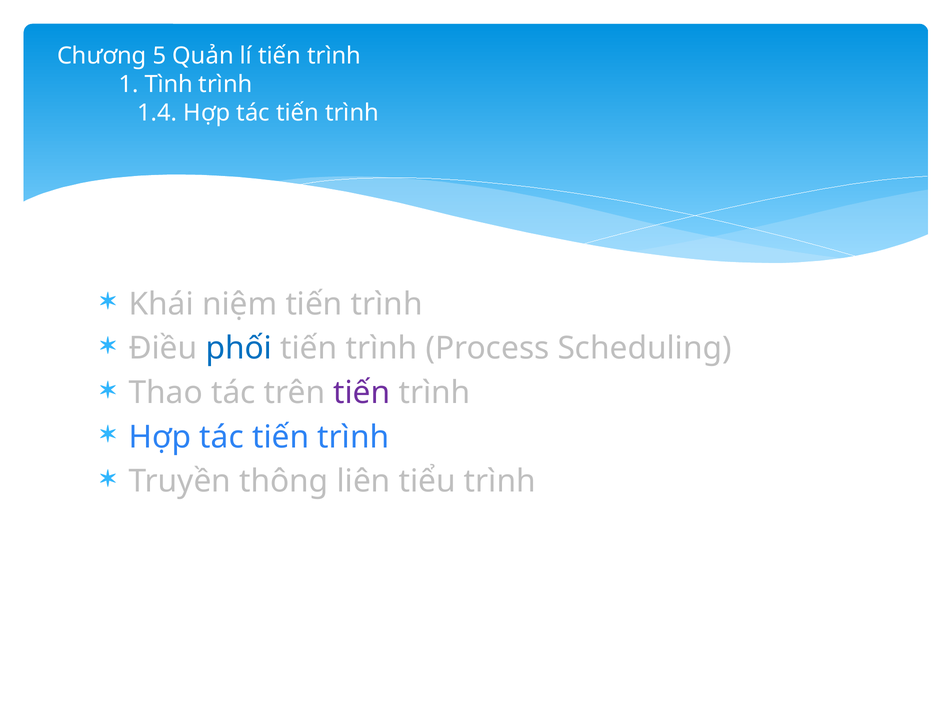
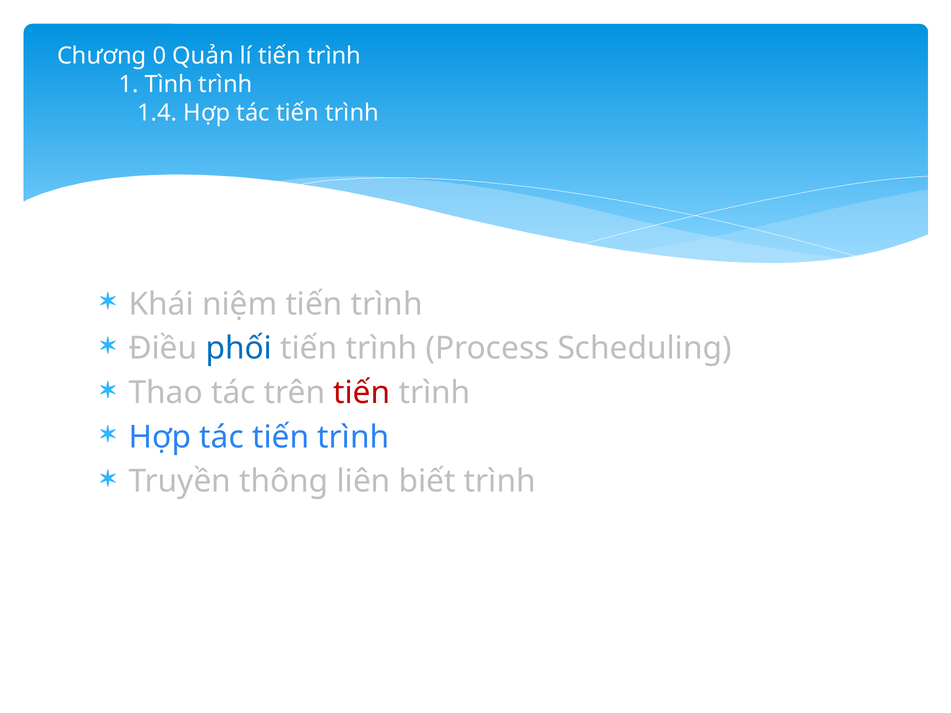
5: 5 -> 0 (160, 56)
tiến colour: purple -> red (362, 393)
tiểu: tiểu -> biết (427, 482)
